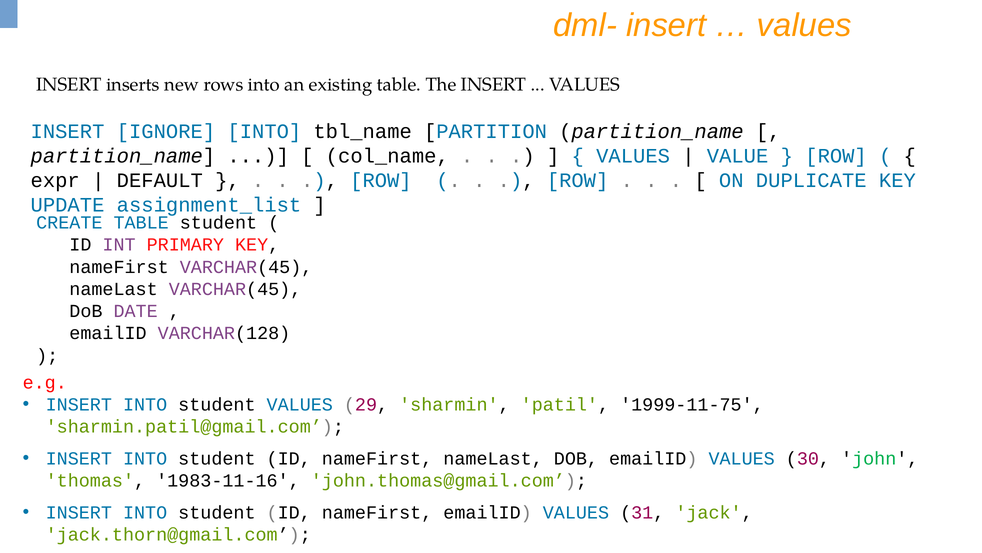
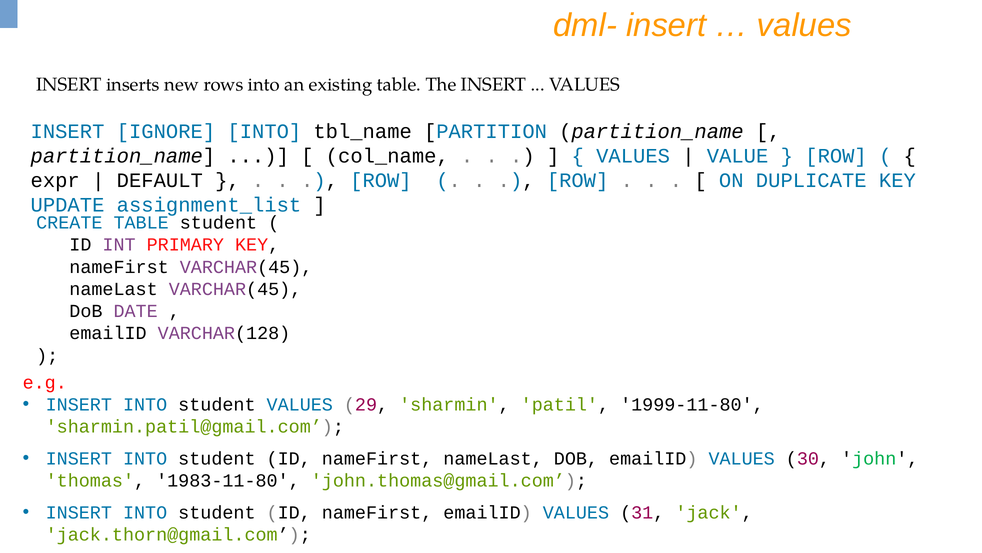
1999-11-75: 1999-11-75 -> 1999-11-80 (692, 404)
1983-11-16: 1983-11-16 -> 1983-11-80 (228, 480)
